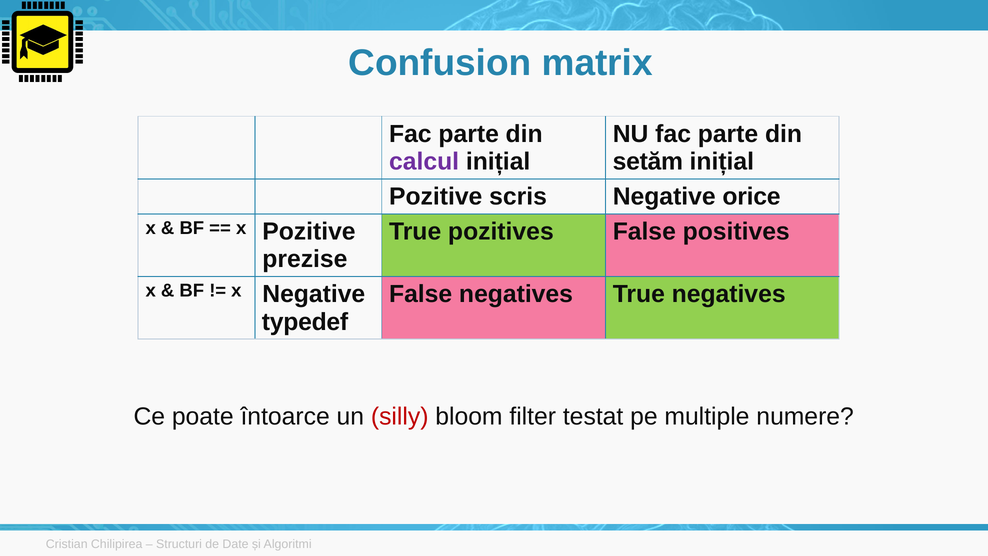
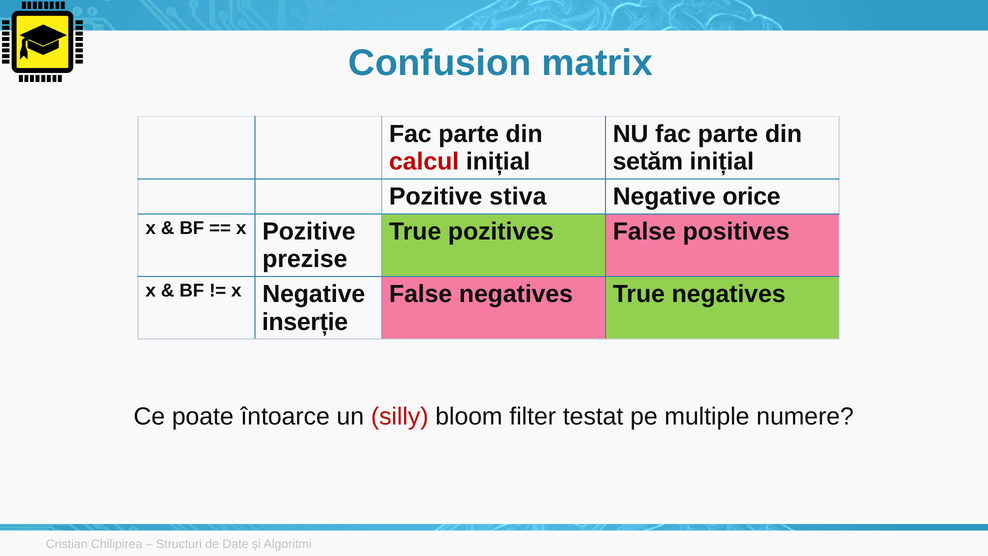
calcul colour: purple -> red (424, 162)
scris: scris -> stiva (518, 197)
typedef: typedef -> inserție (305, 322)
